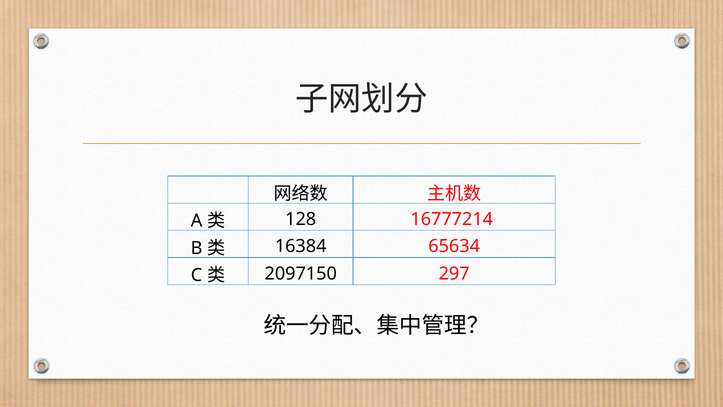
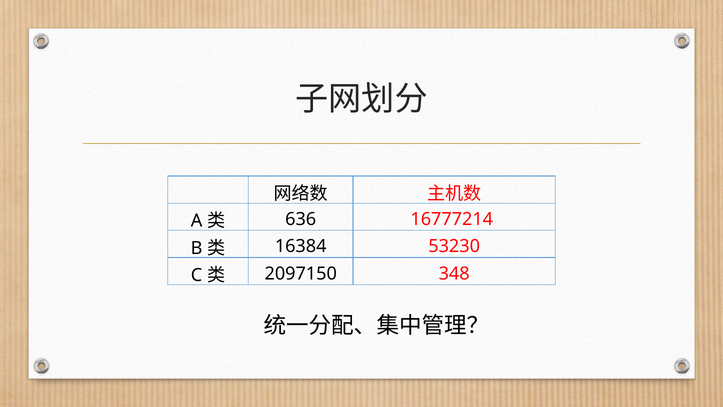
128: 128 -> 636 (301, 219)
65634: 65634 -> 53230 (454, 246)
297: 297 -> 348 (454, 273)
